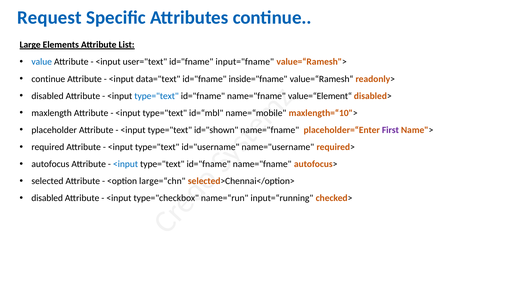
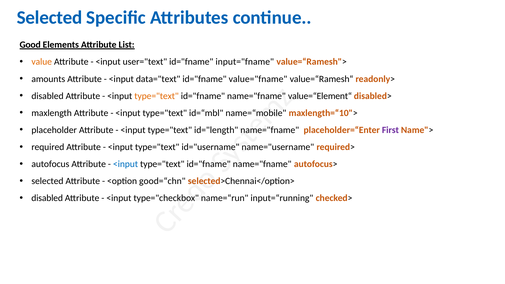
Request: Request -> Selected (50, 18)
Large: Large -> Good (30, 45)
value colour: blue -> orange (42, 62)
continue: continue -> amounts (48, 79)
inside="fname: inside="fname -> value="fname (258, 79)
type="text colour: blue -> orange (157, 96)
id="shown: id="shown -> id="length (216, 130)
large=“chn: large=“chn -> good=“chn (162, 181)
